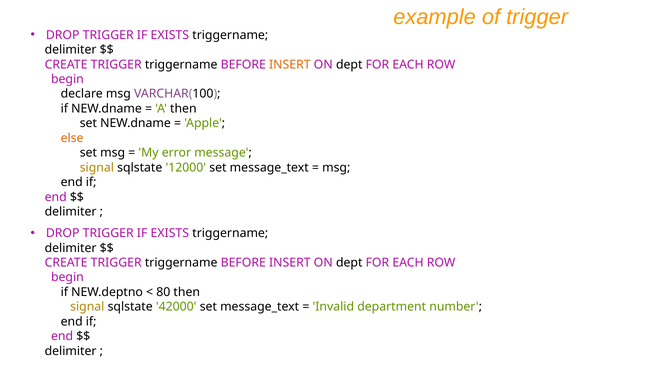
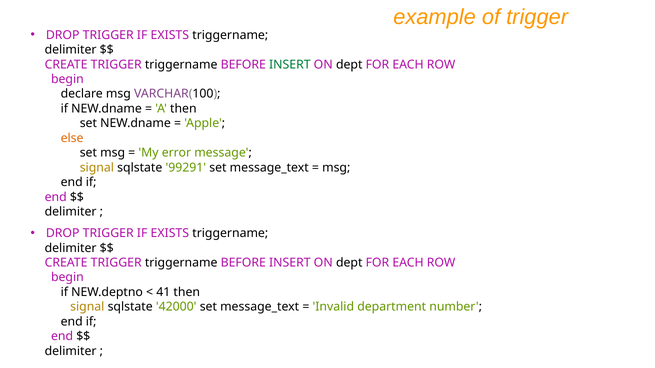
INSERT colour: orange -> green (290, 65)
12000: 12000 -> 99291 (186, 168)
80: 80 -> 41 (163, 292)
